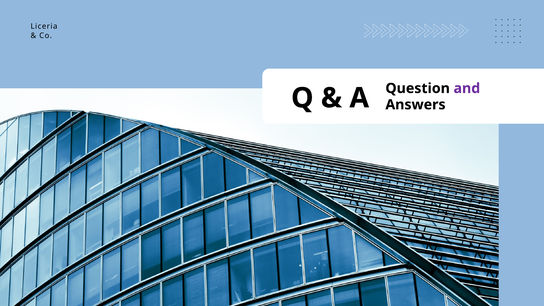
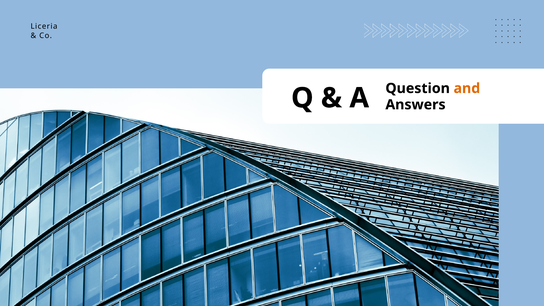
and colour: purple -> orange (467, 88)
